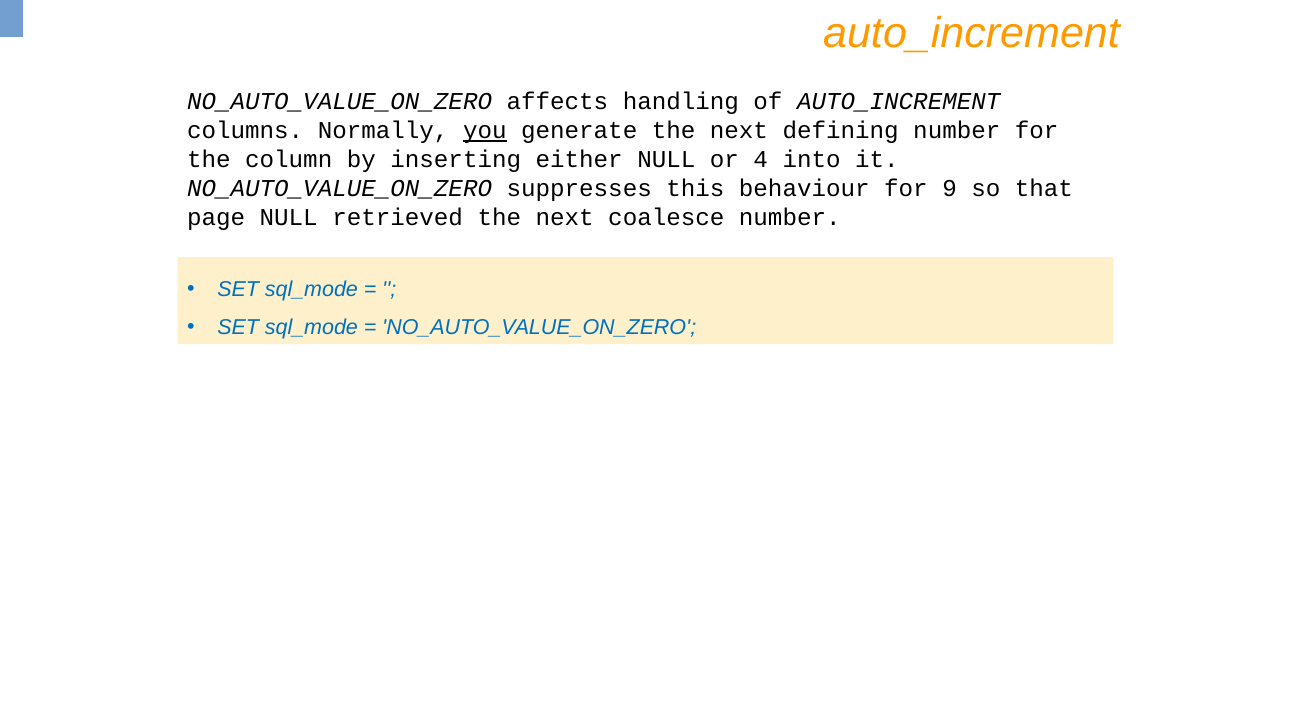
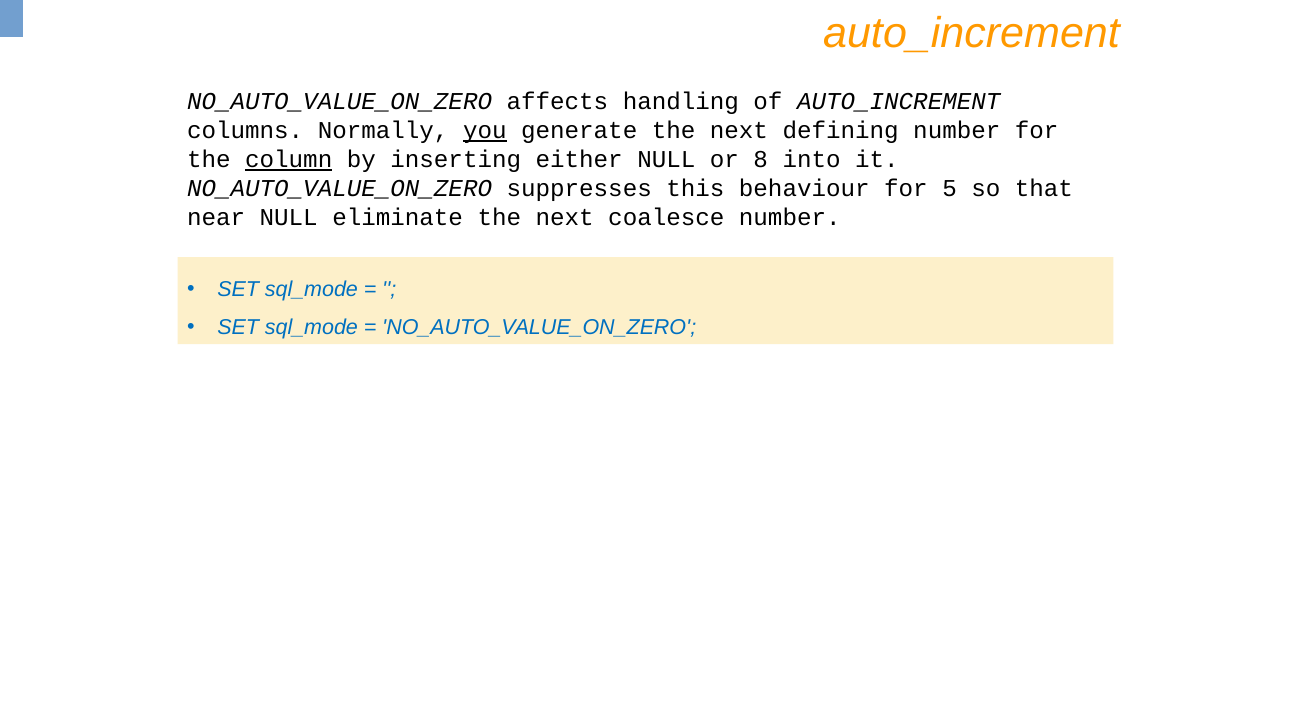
column underline: none -> present (289, 160)
4: 4 -> 8 (761, 160)
9: 9 -> 5 (950, 189)
page: page -> near (216, 218)
retrieved: retrieved -> eliminate (398, 218)
